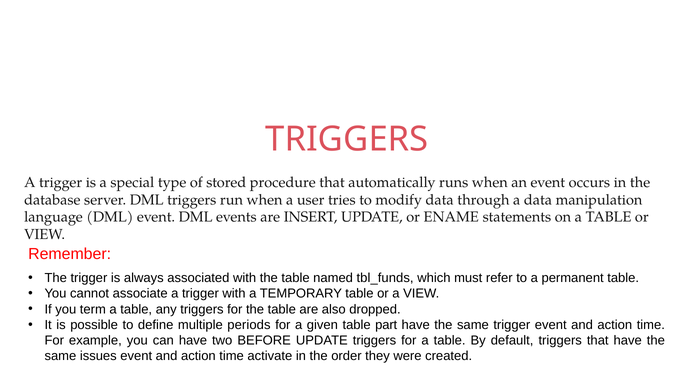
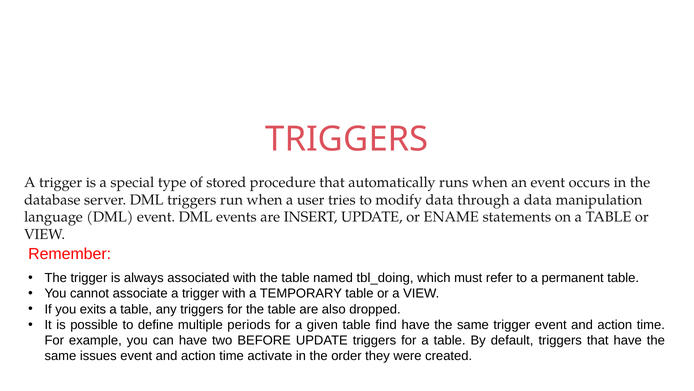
tbl_funds: tbl_funds -> tbl_doing (385, 278)
term: term -> exits (93, 309)
part: part -> find (386, 324)
